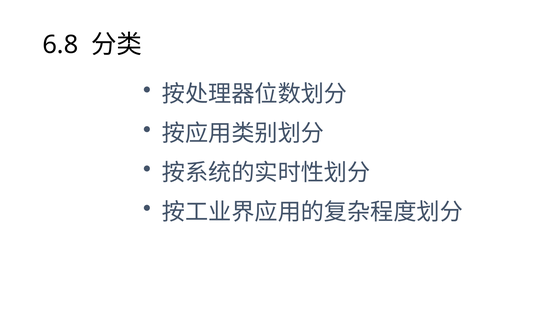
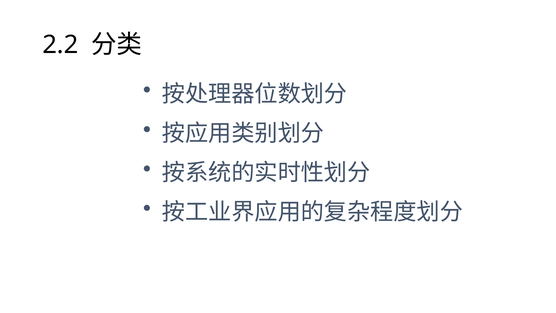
6.8: 6.8 -> 2.2 (60, 45)
